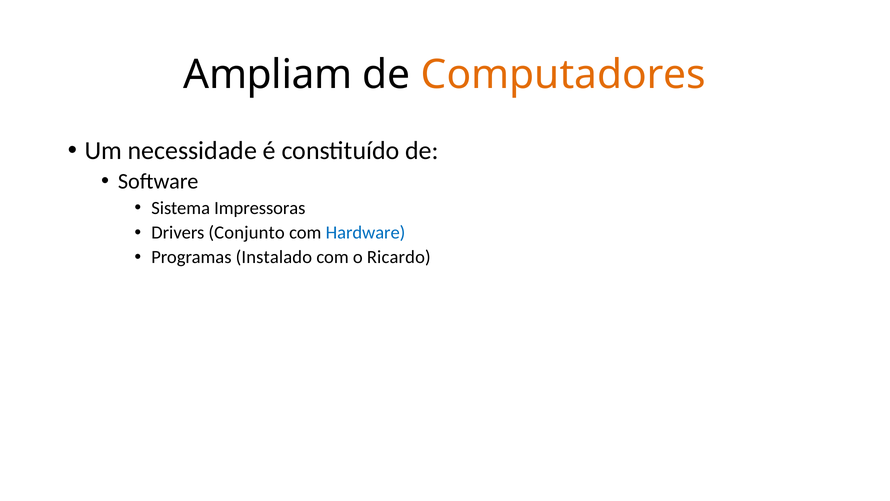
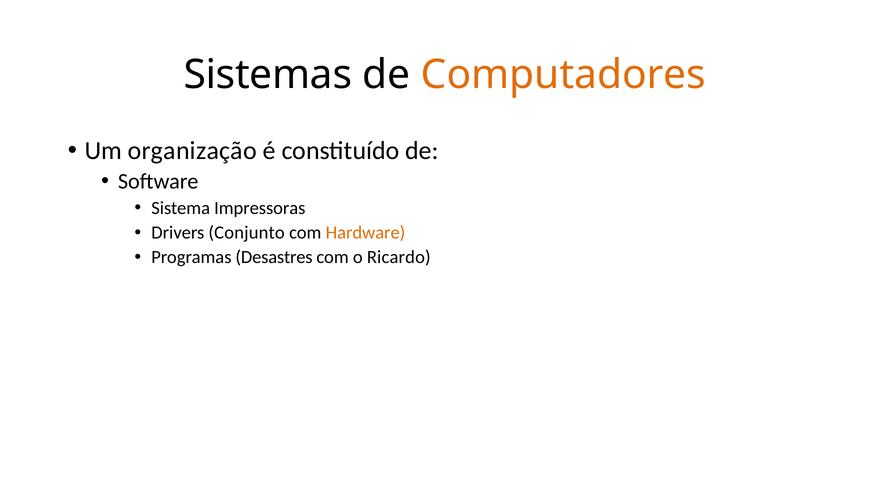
Ampliam: Ampliam -> Sistemas (268, 75)
necessidade: necessidade -> organização (192, 150)
Hardware colour: blue -> orange (366, 232)
Instalado: Instalado -> Desastres (274, 257)
